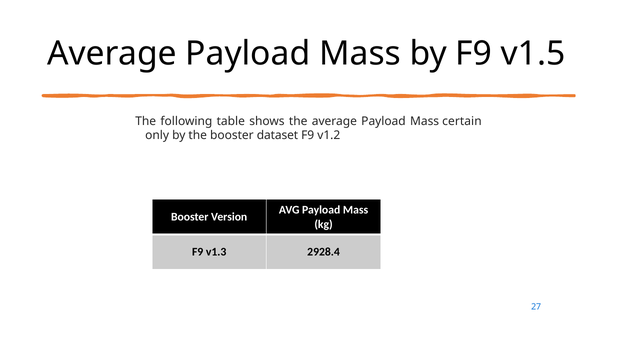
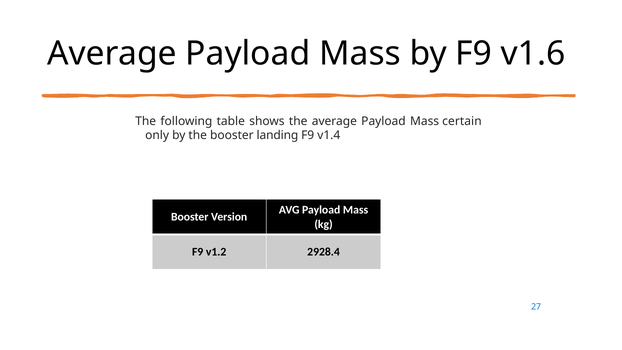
v1.5: v1.5 -> v1.6 (533, 54)
dataset: dataset -> landing (277, 135)
v1.2: v1.2 -> v1.4 (329, 135)
v1.3: v1.3 -> v1.2 (216, 252)
